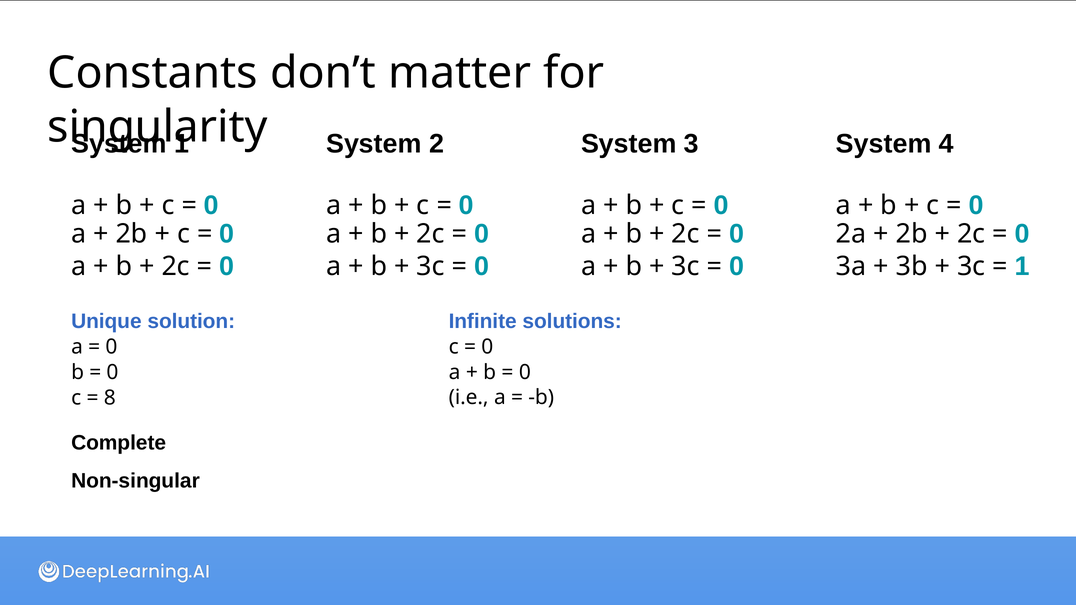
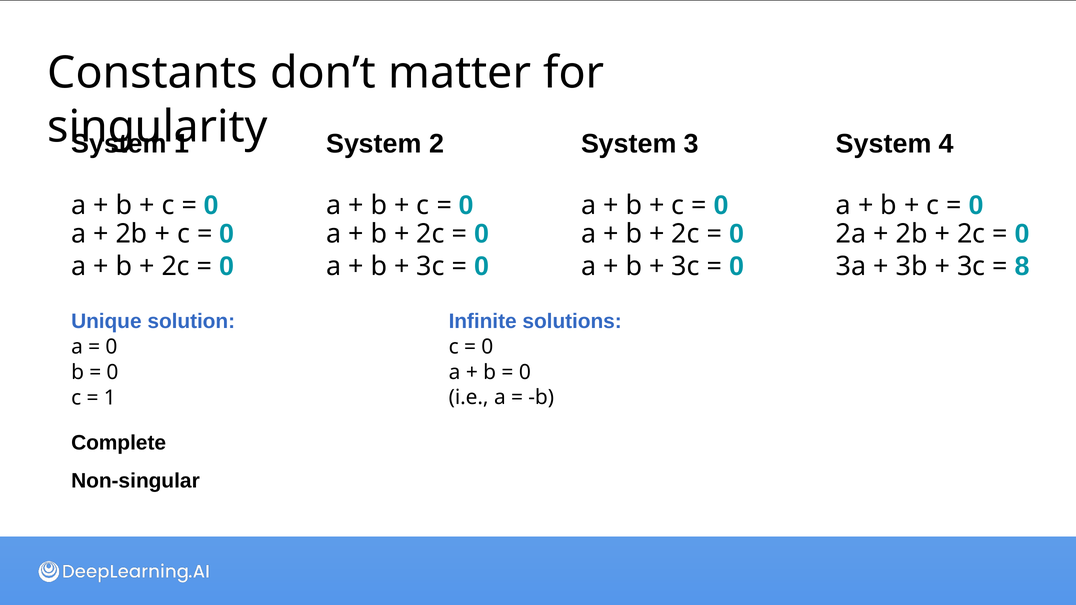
1: 1 -> 8 (1022, 266)
8: 8 -> 1 (110, 398)
